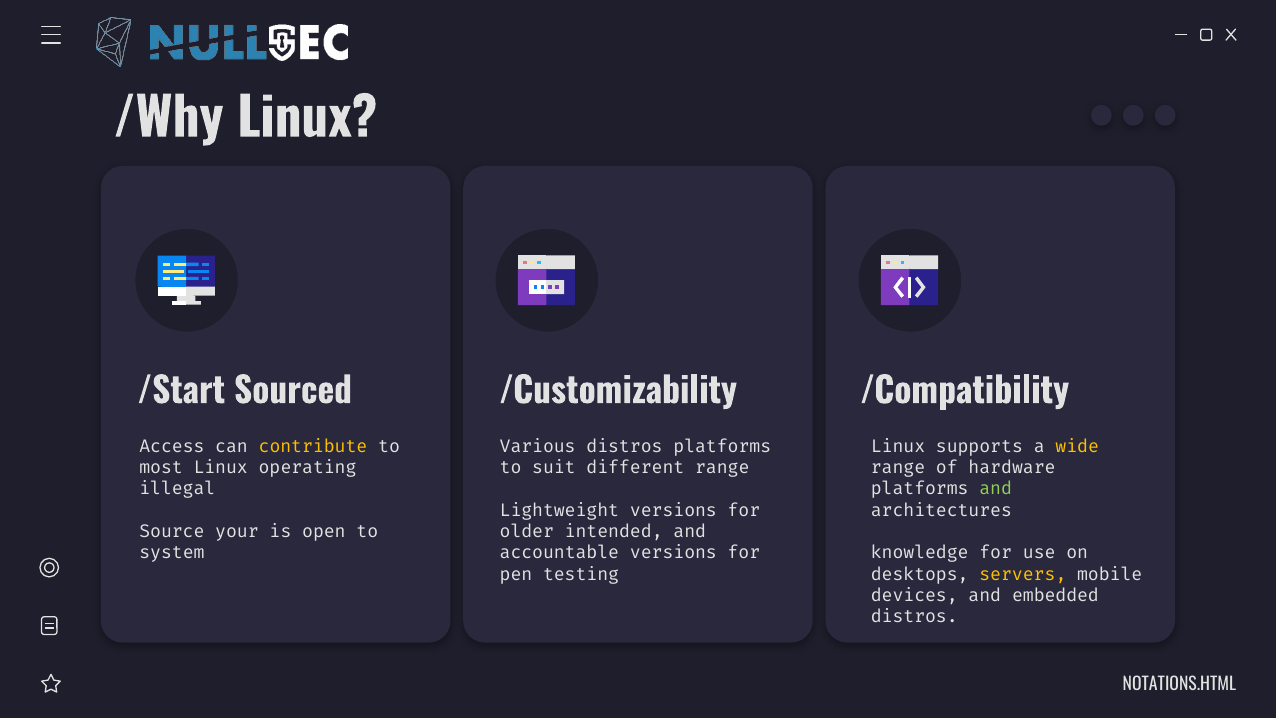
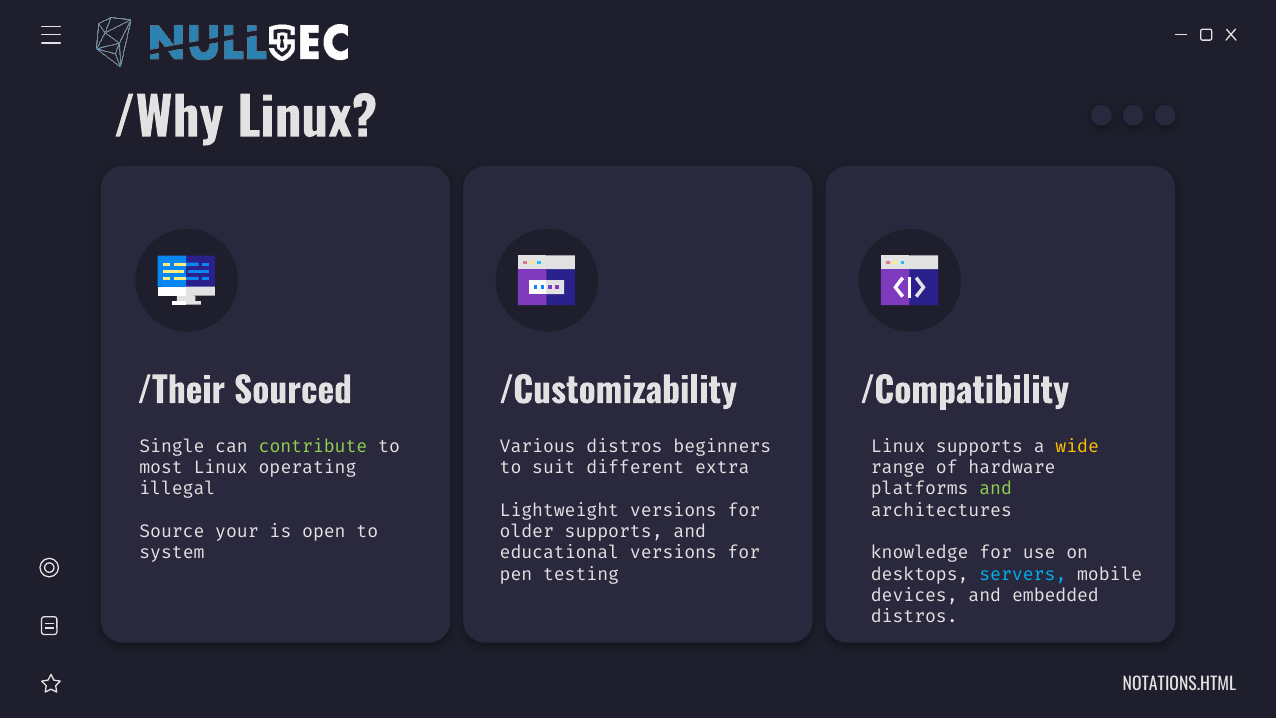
/Start: /Start -> /Their (181, 391)
distros platforms: platforms -> beginners (722, 446)
Access: Access -> Single (172, 446)
contribute colour: yellow -> light green (313, 446)
different range: range -> extra (722, 467)
older intended: intended -> supports (614, 531)
accountable: accountable -> educational (559, 553)
servers colour: yellow -> light blue (1023, 574)
